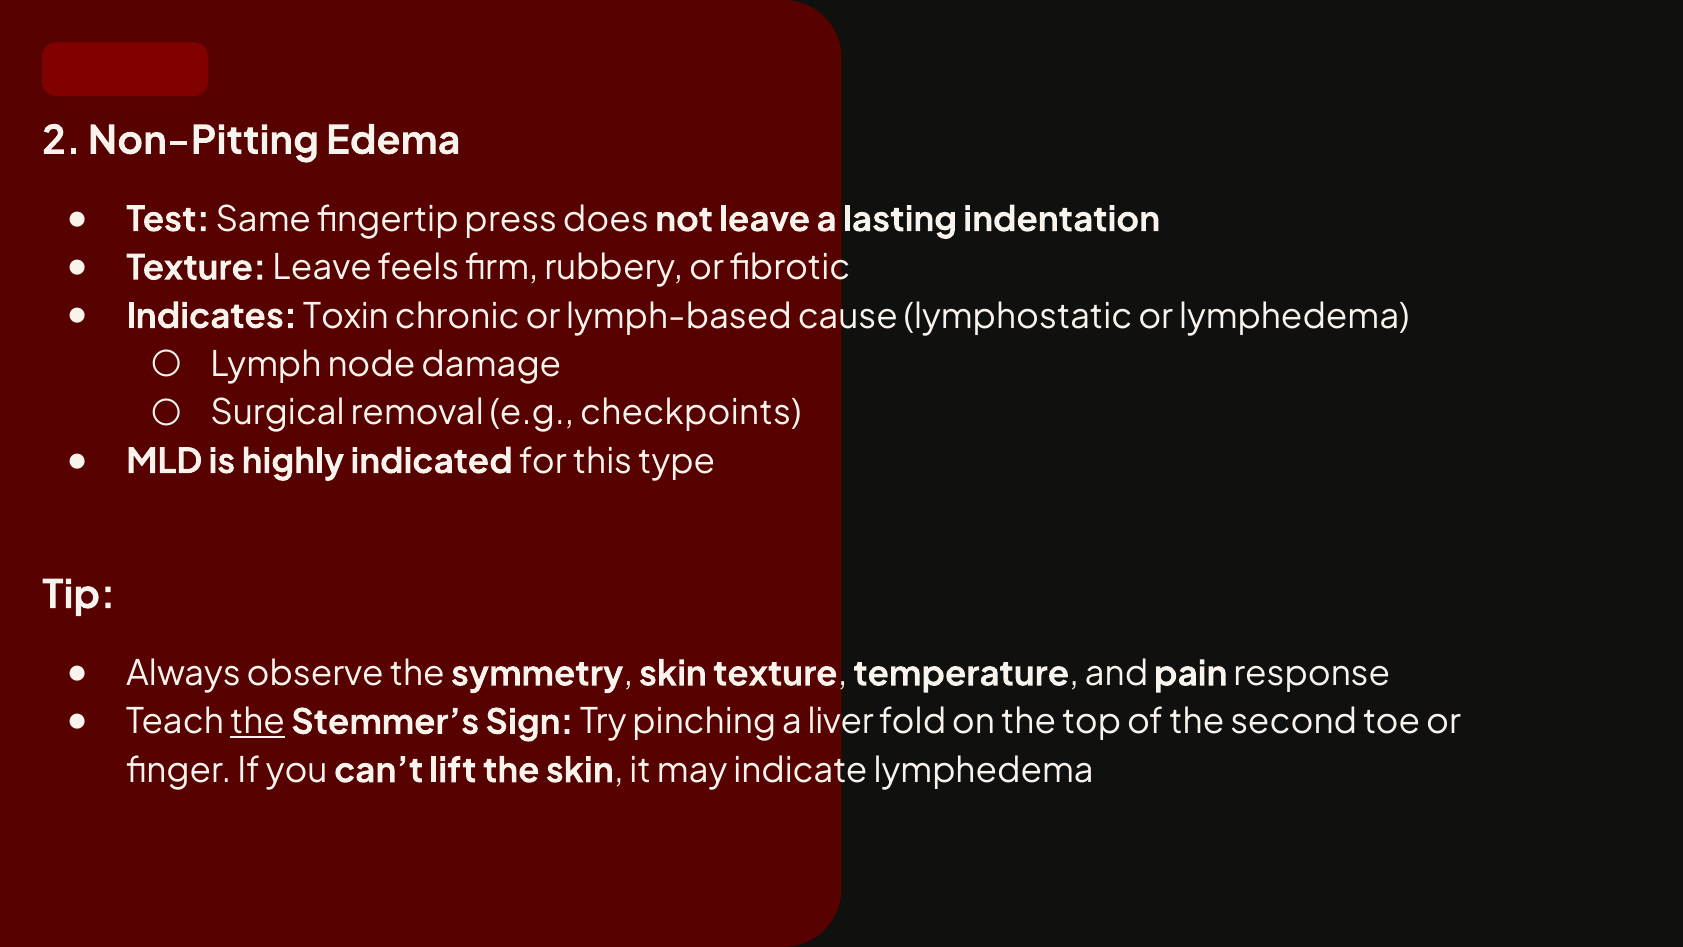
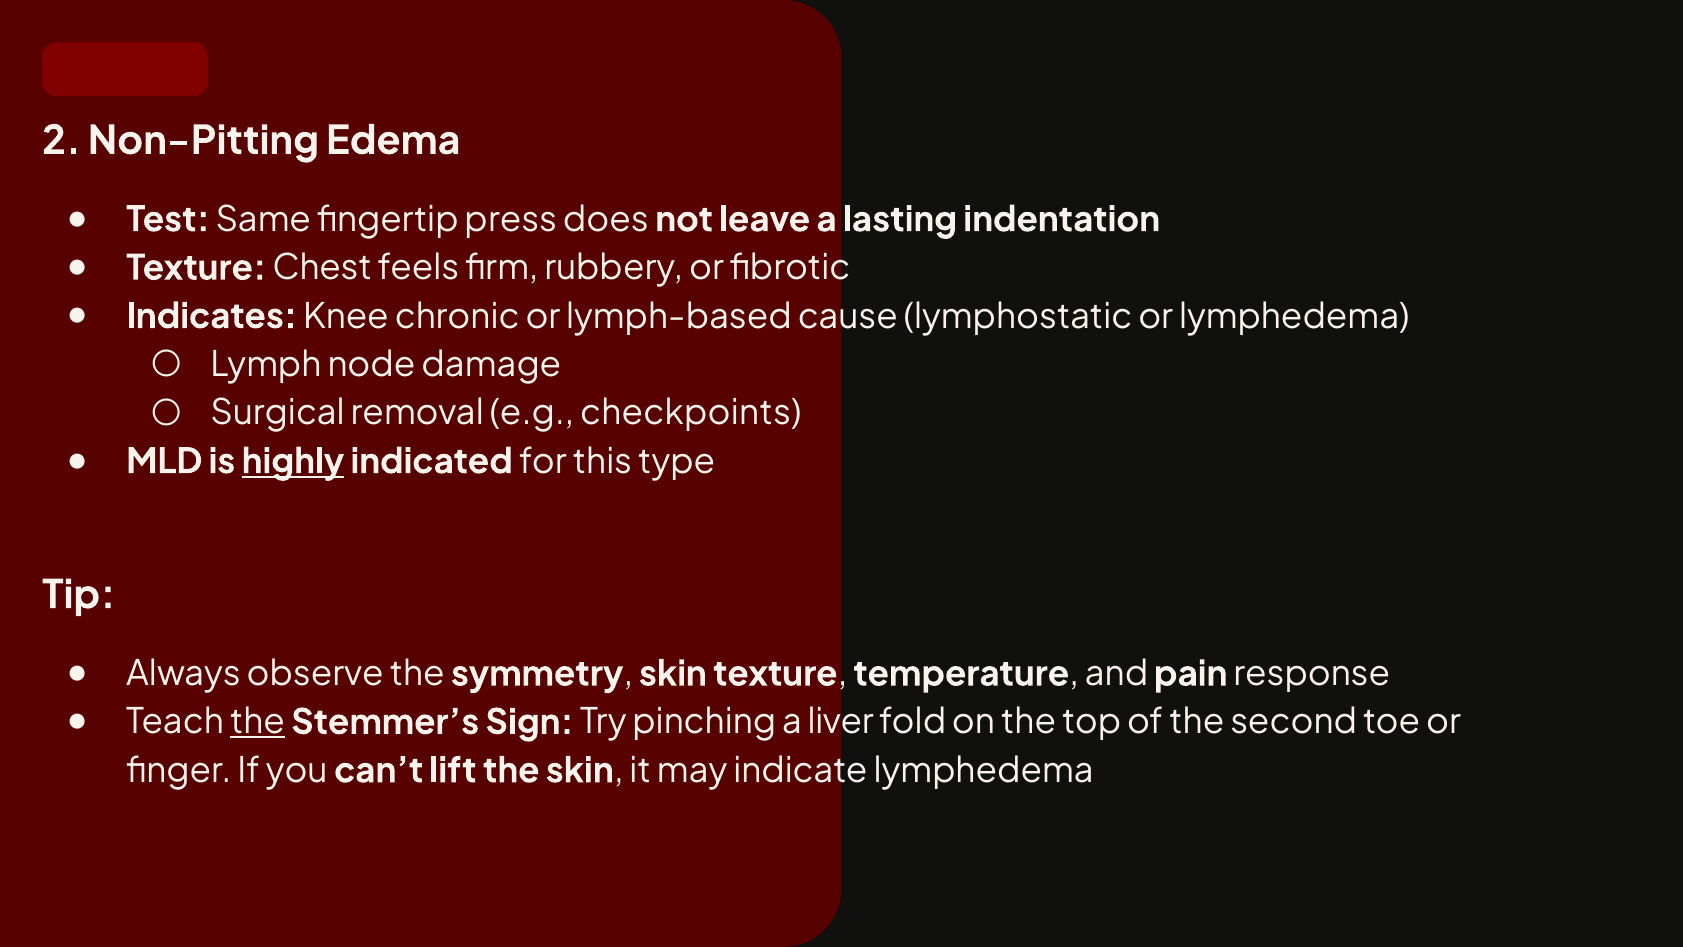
Texture Leave: Leave -> Chest (322, 268)
Toxin: Toxin -> Knee (346, 316)
highly underline: none -> present (293, 461)
